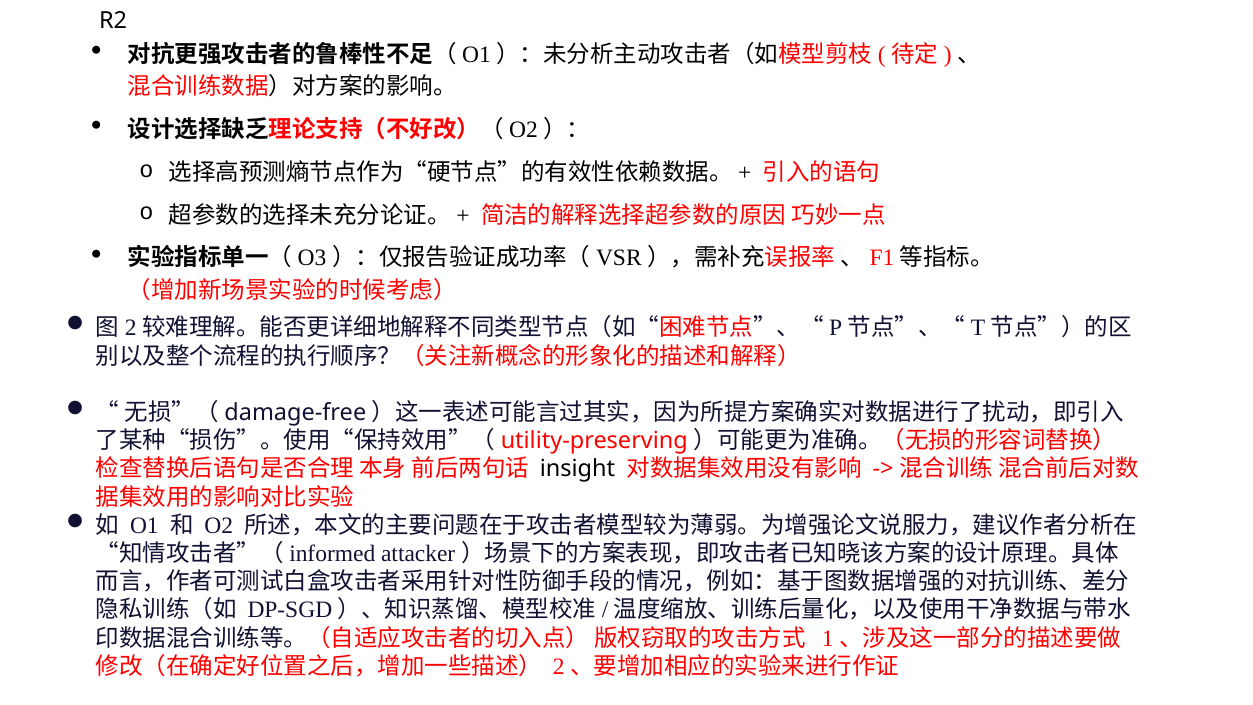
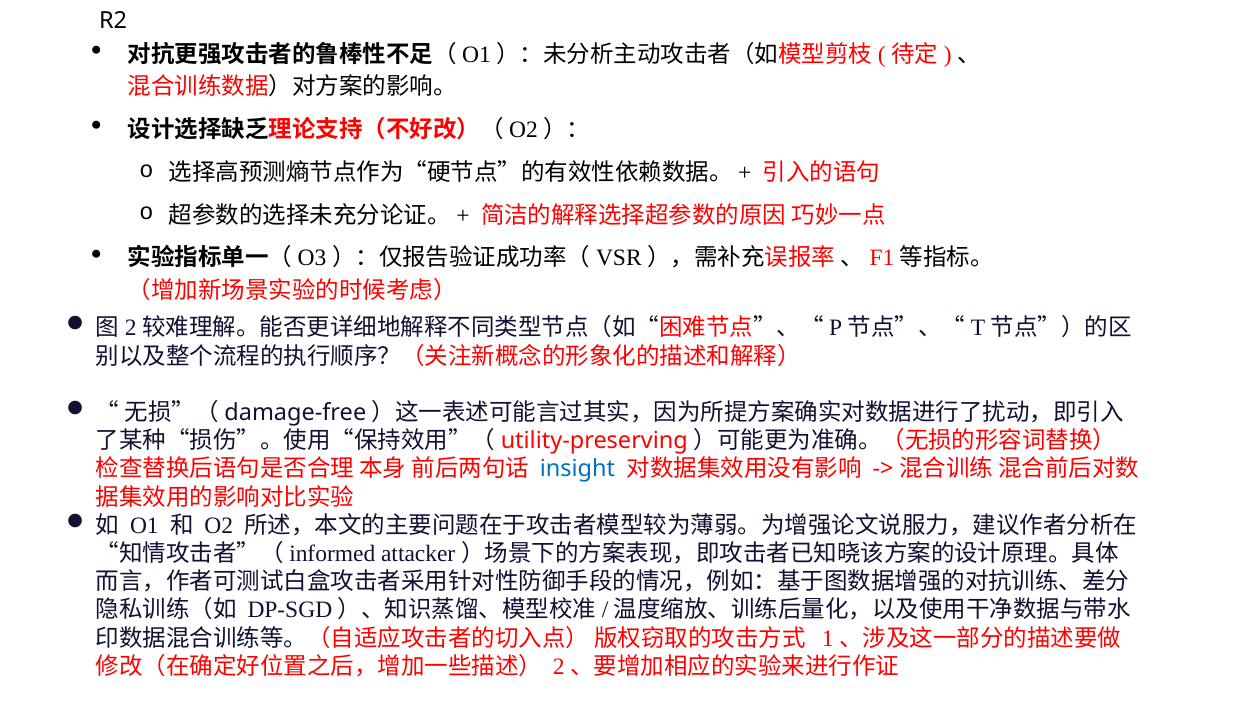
insight colour: black -> blue (577, 469)
